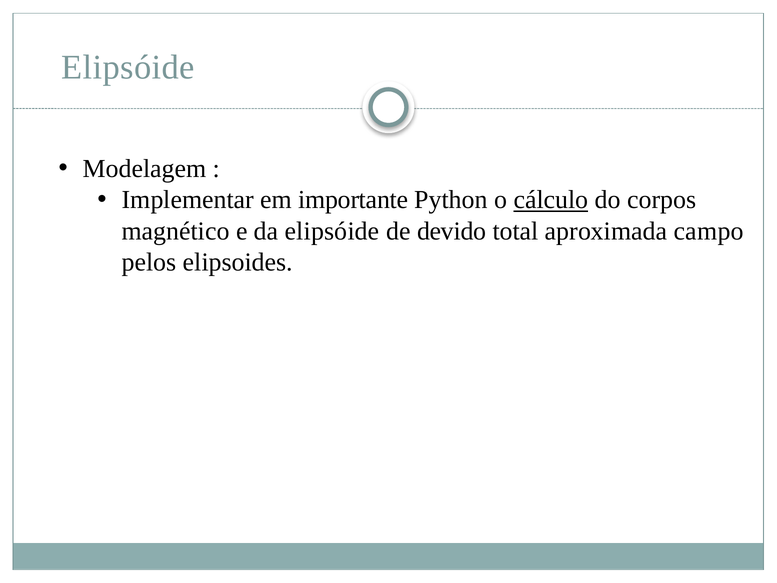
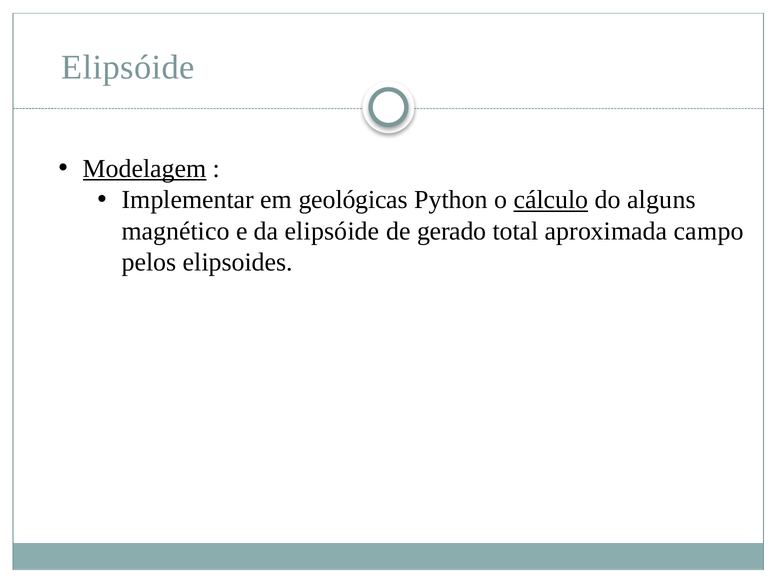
Modelagem underline: none -> present (145, 169)
importante: importante -> geológicas (353, 200)
corpos: corpos -> alguns (661, 200)
devido: devido -> gerado (452, 231)
